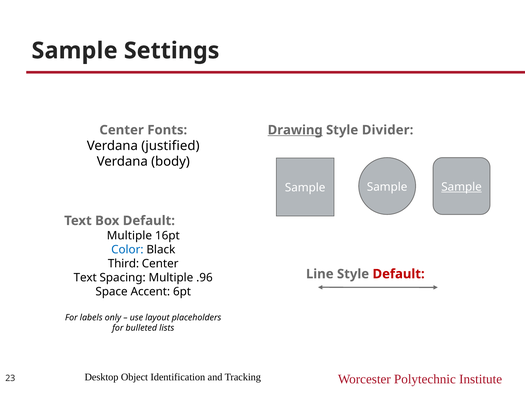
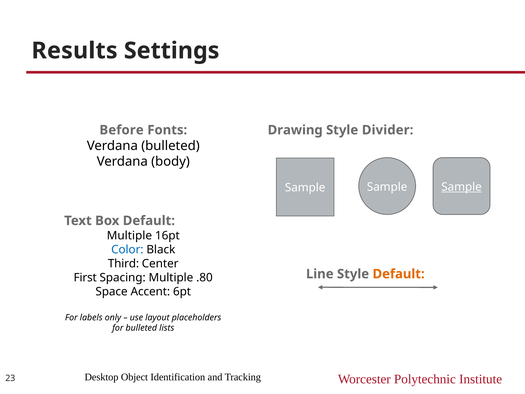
Sample: Sample -> Results (75, 51)
Center: Center -> Before (122, 130)
Drawing underline: present -> none (295, 130)
Verdana justified: justified -> bulleted (171, 146)
Default colour: red -> orange (399, 274)
Text: Text -> First (85, 277)
.96: .96 -> .80 (204, 277)
